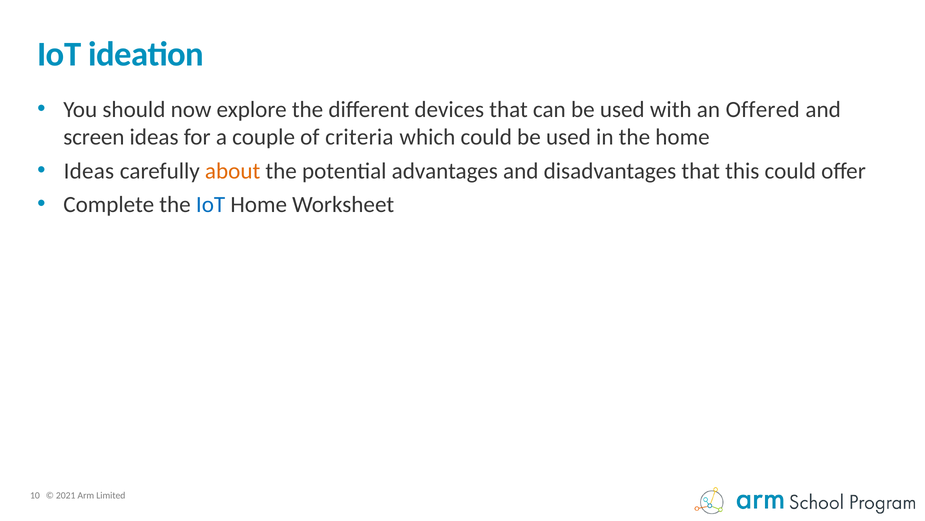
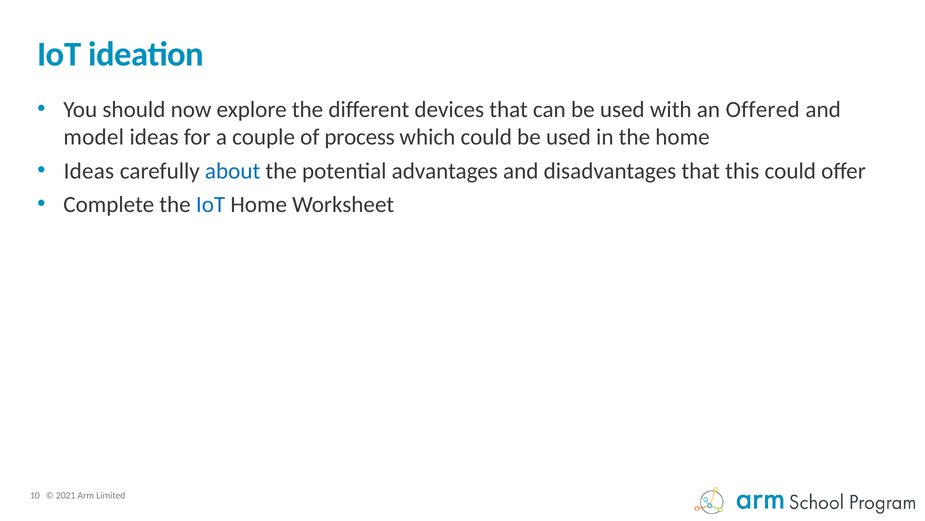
screen: screen -> model (94, 137)
criteria: criteria -> process (360, 137)
about colour: orange -> blue (233, 171)
